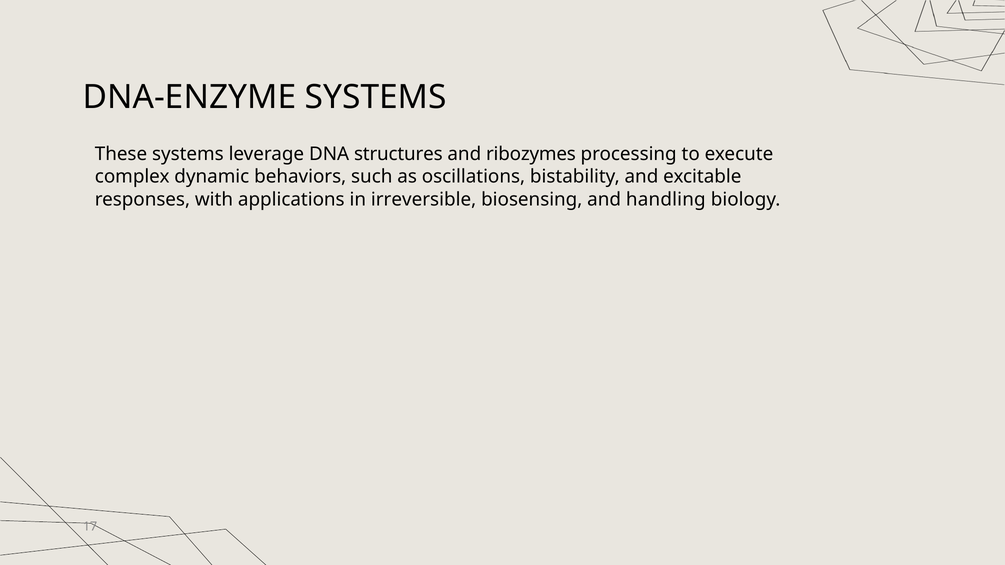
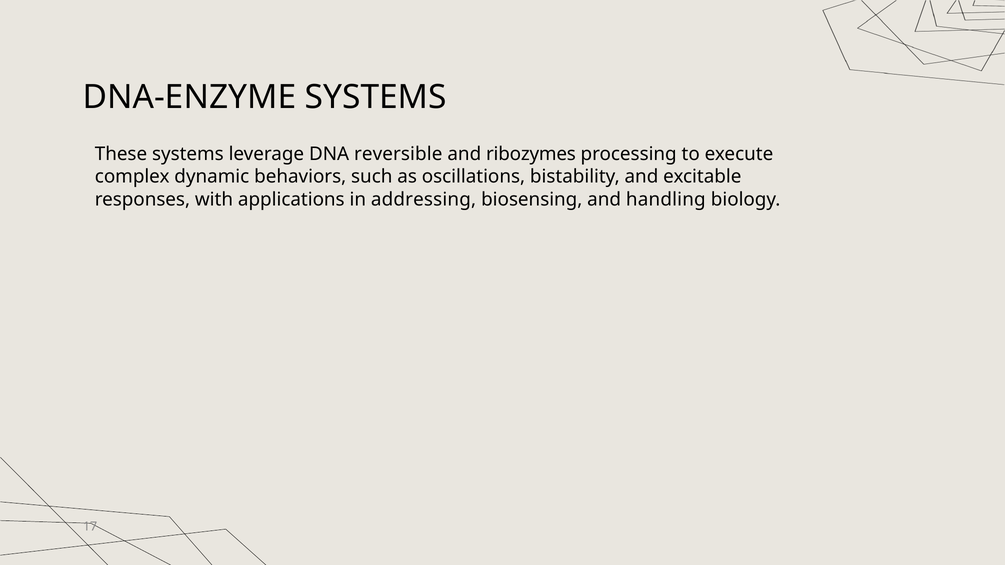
structures: structures -> reversible (398, 154)
irreversible: irreversible -> addressing (424, 199)
